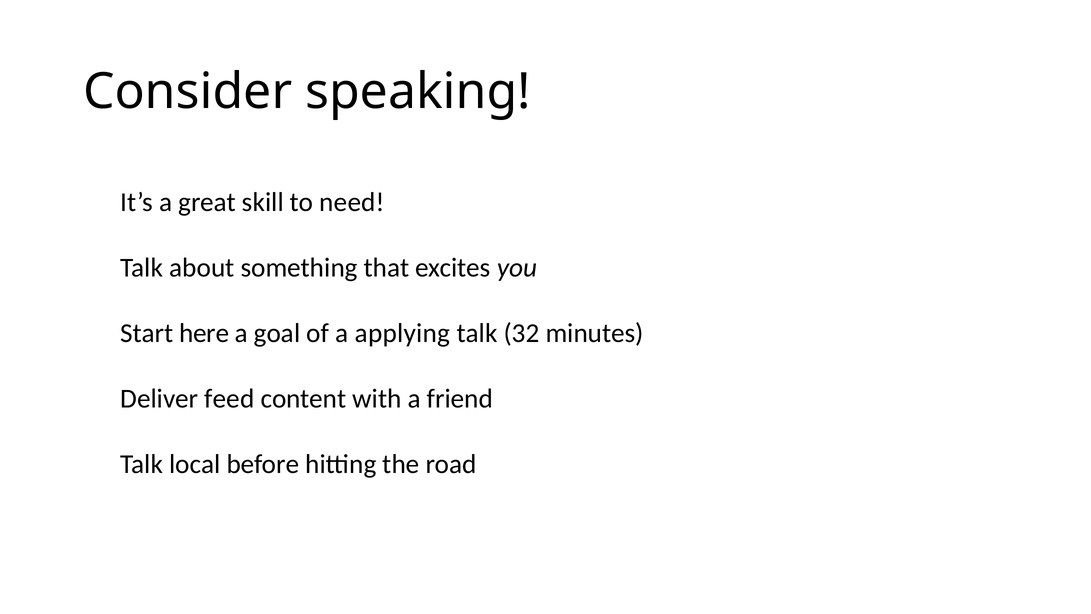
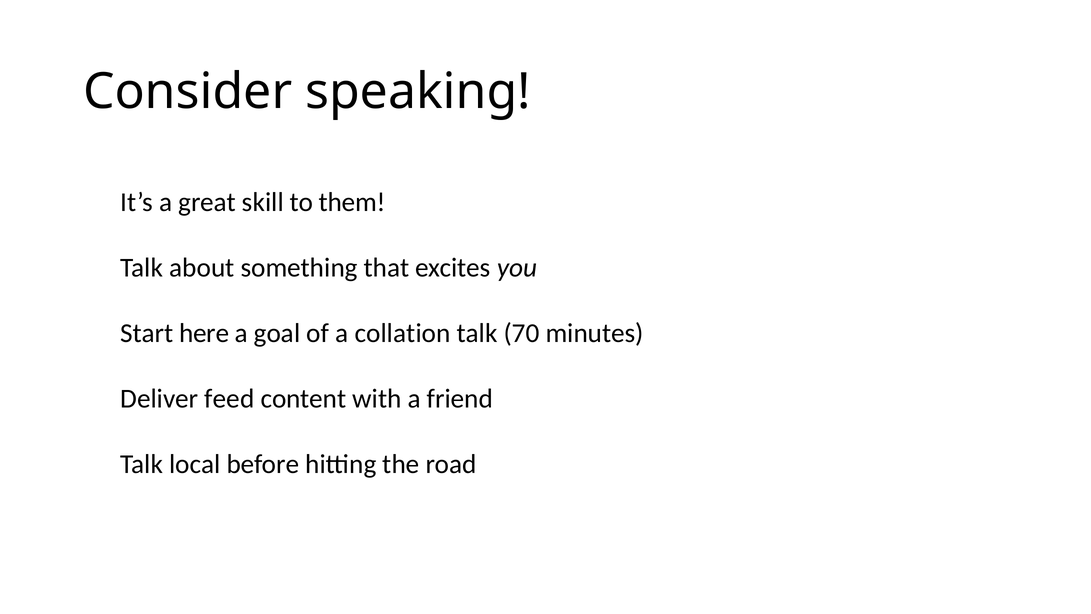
need: need -> them (352, 202)
applying: applying -> collation (403, 333)
32: 32 -> 70 (522, 333)
